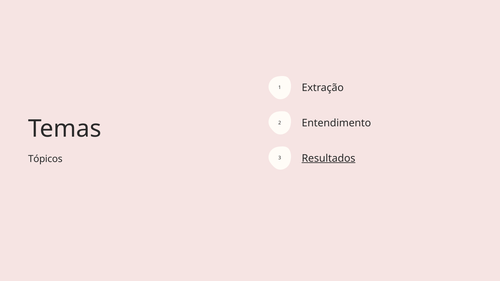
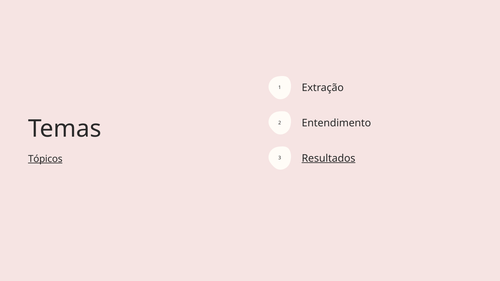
Tópicos underline: none -> present (45, 159)
